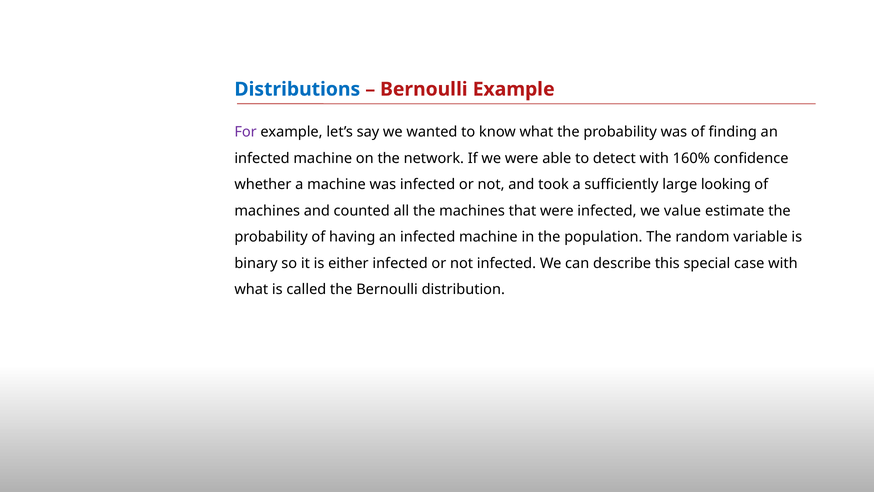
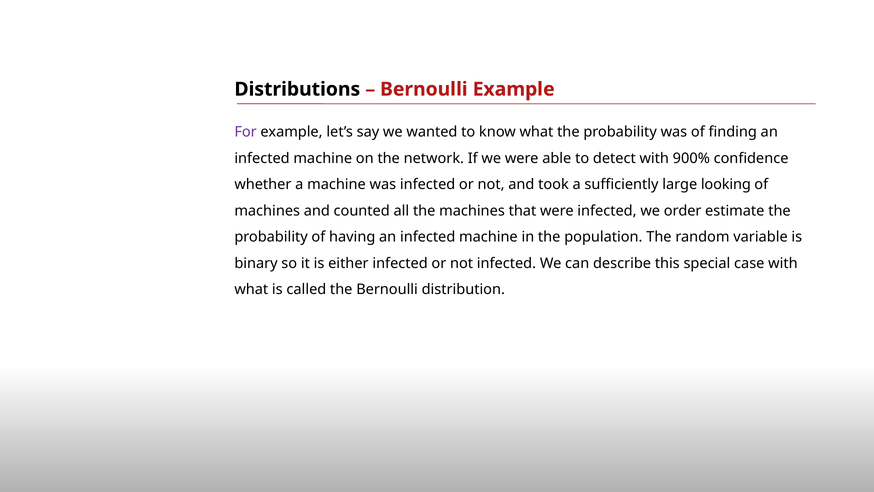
Distributions colour: blue -> black (297, 89)
160%: 160% -> 900% (691, 158)
value: value -> order (683, 211)
